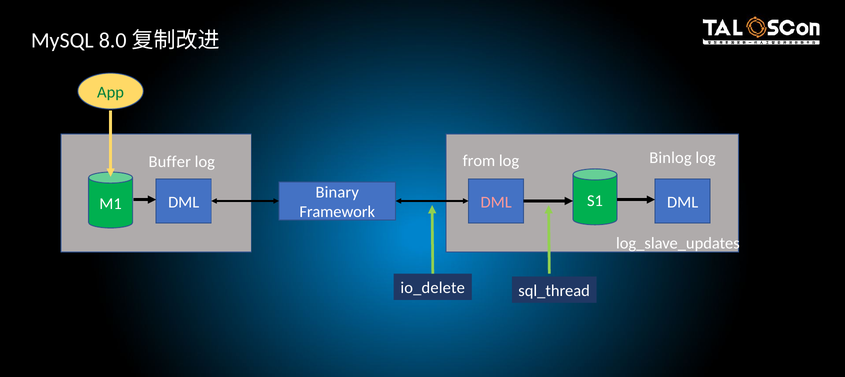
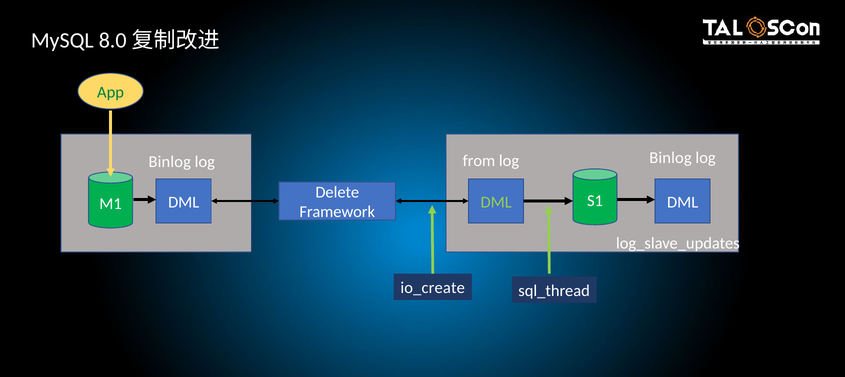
Buffer: Buffer -> Binlog (170, 162)
Binary: Binary -> Delete (337, 192)
DML colour: pink -> light green (496, 202)
io_delete: io_delete -> io_create (433, 288)
